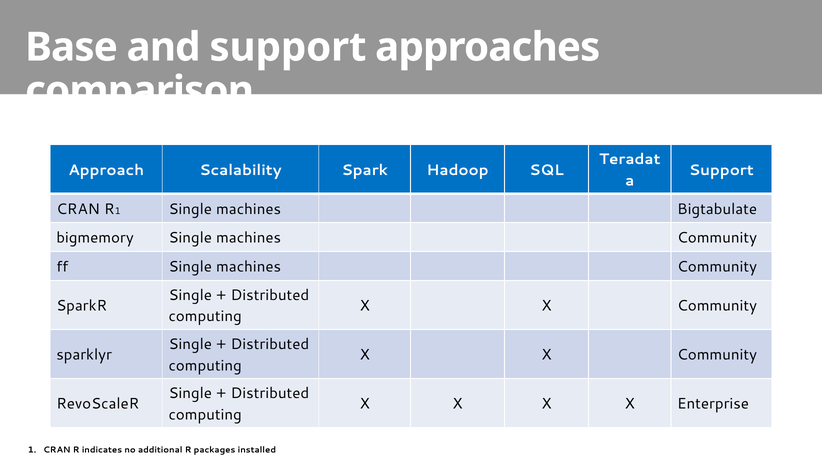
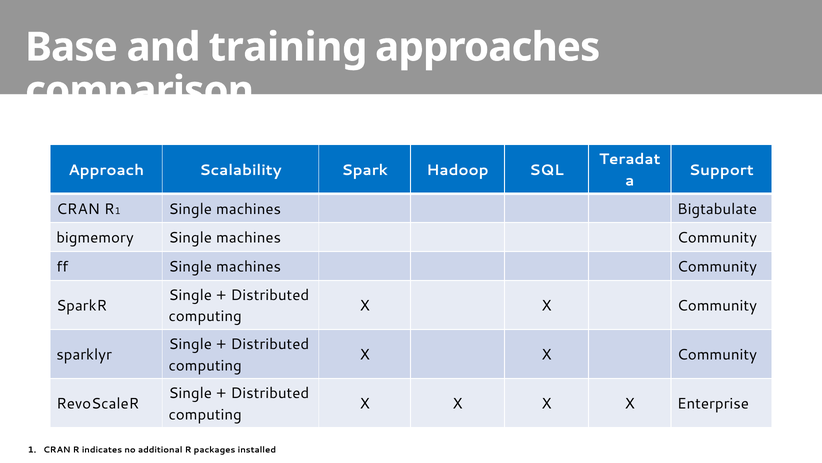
and support: support -> training (288, 47)
